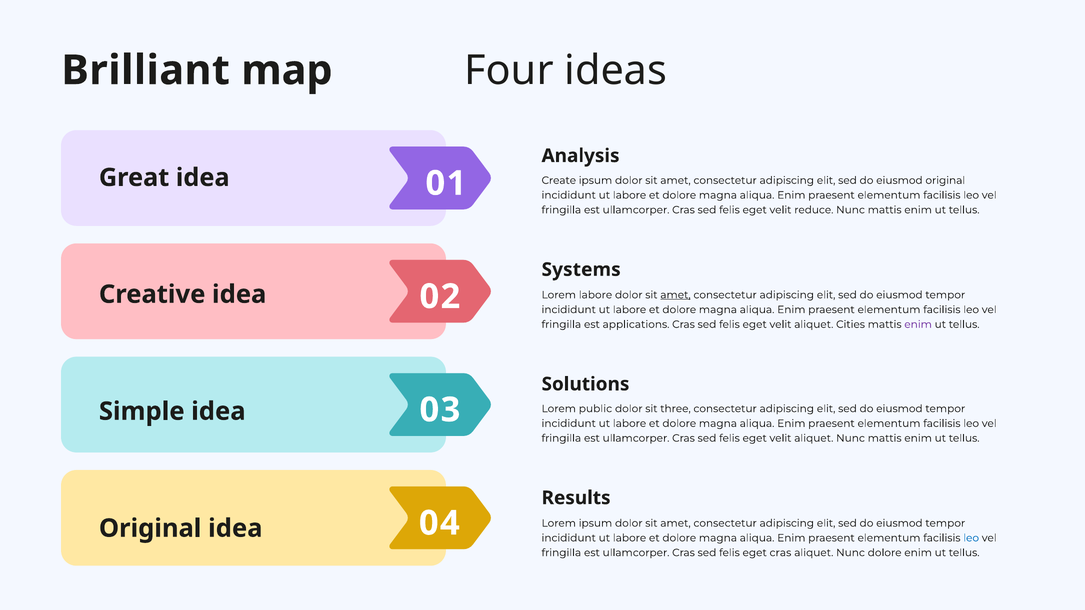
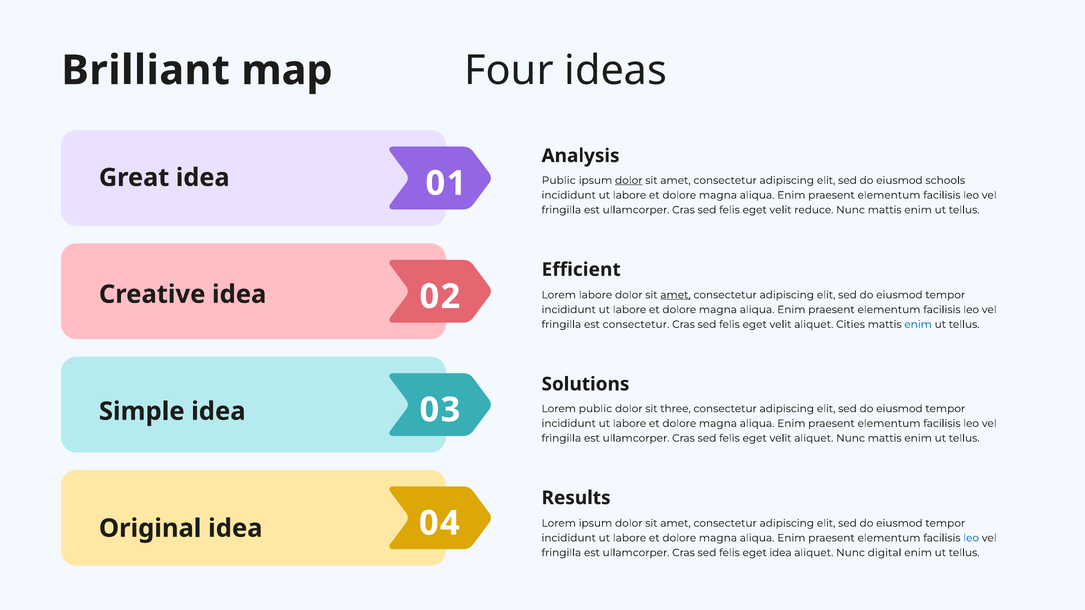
Create: Create -> Public (559, 180)
dolor underline: none -> present (629, 180)
eiusmod original: original -> schools (945, 180)
Systems: Systems -> Efficient (581, 270)
est applications: applications -> consectetur (636, 325)
enim colour: purple -> blue (918, 325)
eget cras: cras -> idea (781, 553)
Nunc dolore: dolore -> digital (885, 553)
